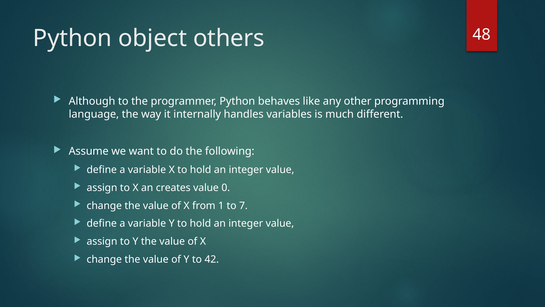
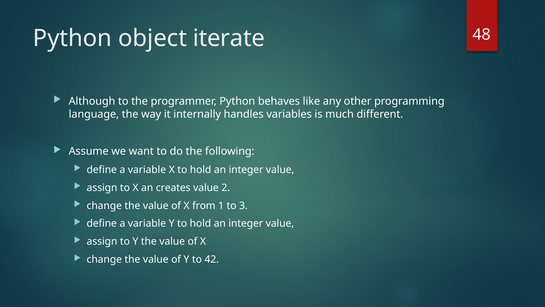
others: others -> iterate (229, 38)
0: 0 -> 2 (226, 187)
7: 7 -> 3 (243, 205)
